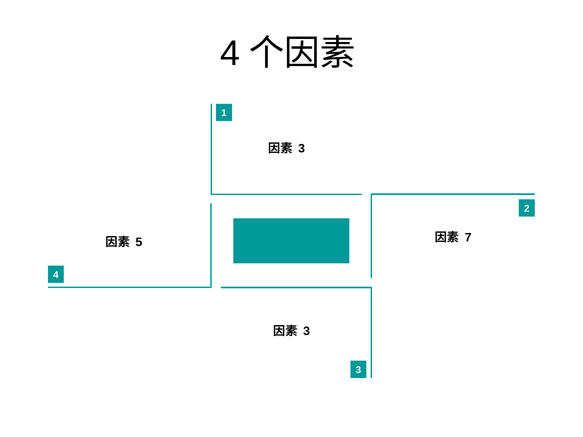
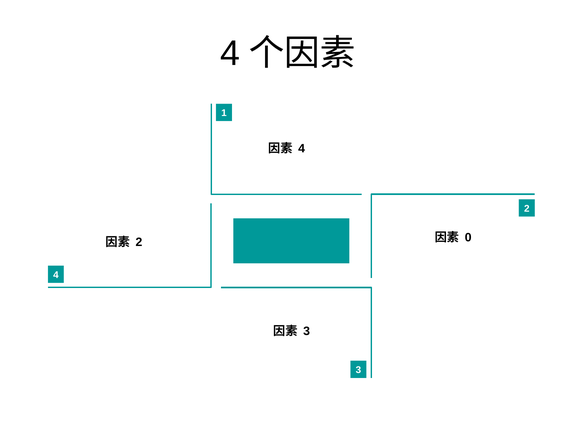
3: 3 -> 4 (302, 149)
7: 7 -> 0 (468, 237)
5: 5 -> 2 (139, 242)
